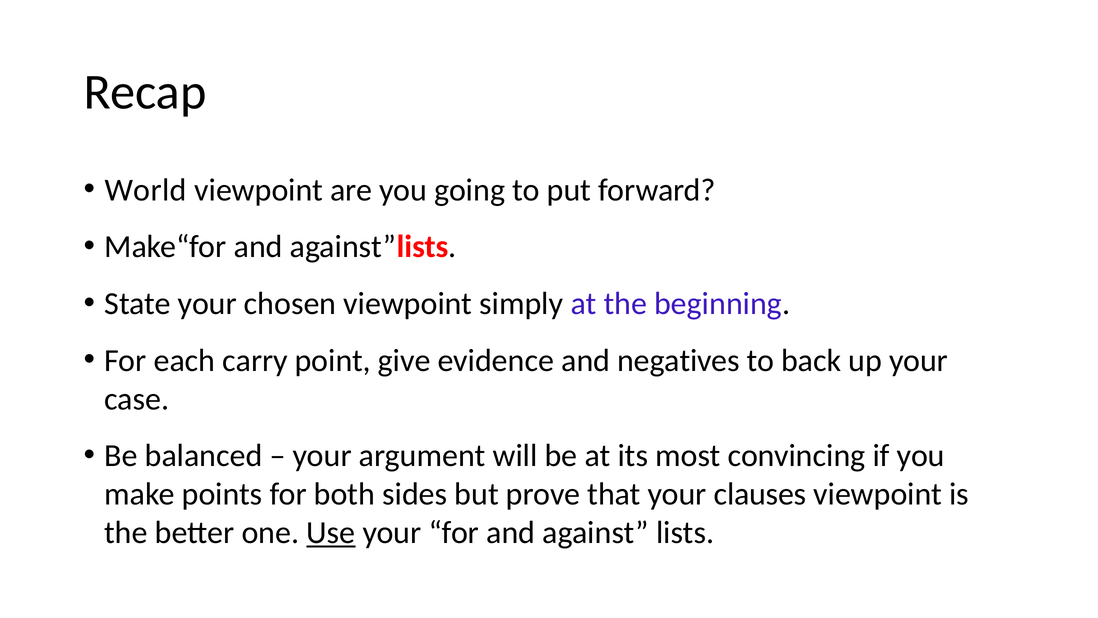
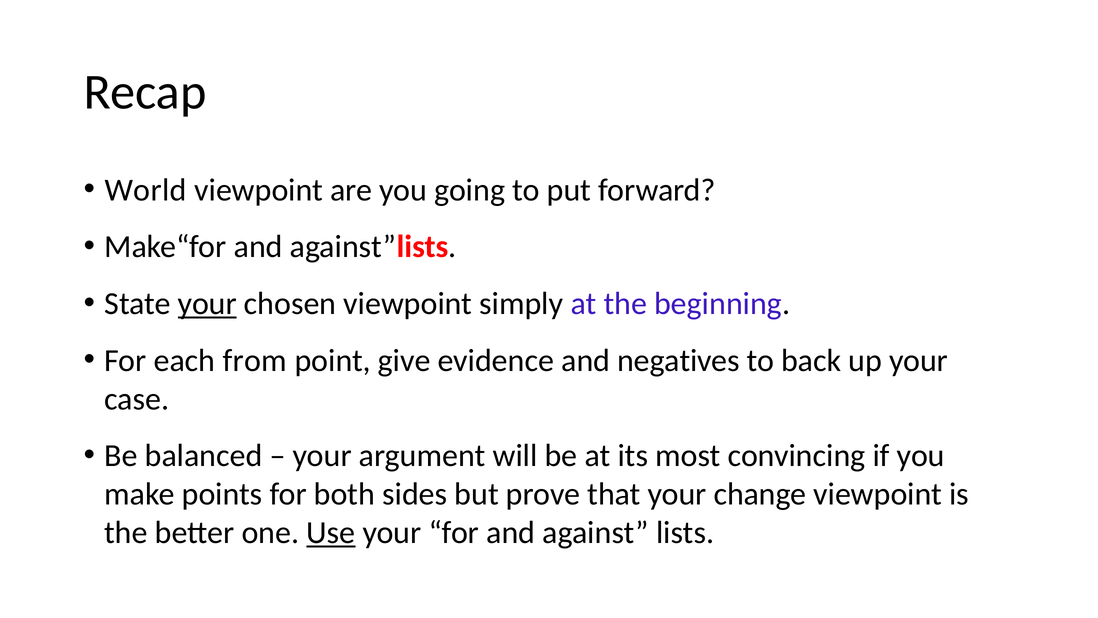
your underline: none -> present (207, 304)
carry: carry -> from (255, 360)
clauses: clauses -> change (760, 494)
